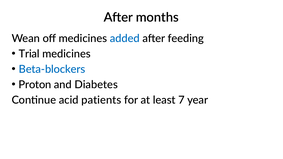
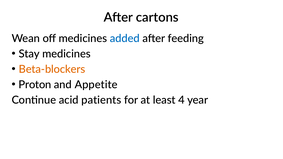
months: months -> cartons (157, 18)
Trial: Trial -> Stay (29, 54)
Beta-blockers colour: blue -> orange (52, 69)
Diabetes: Diabetes -> Appetite (96, 85)
7: 7 -> 4 (182, 100)
